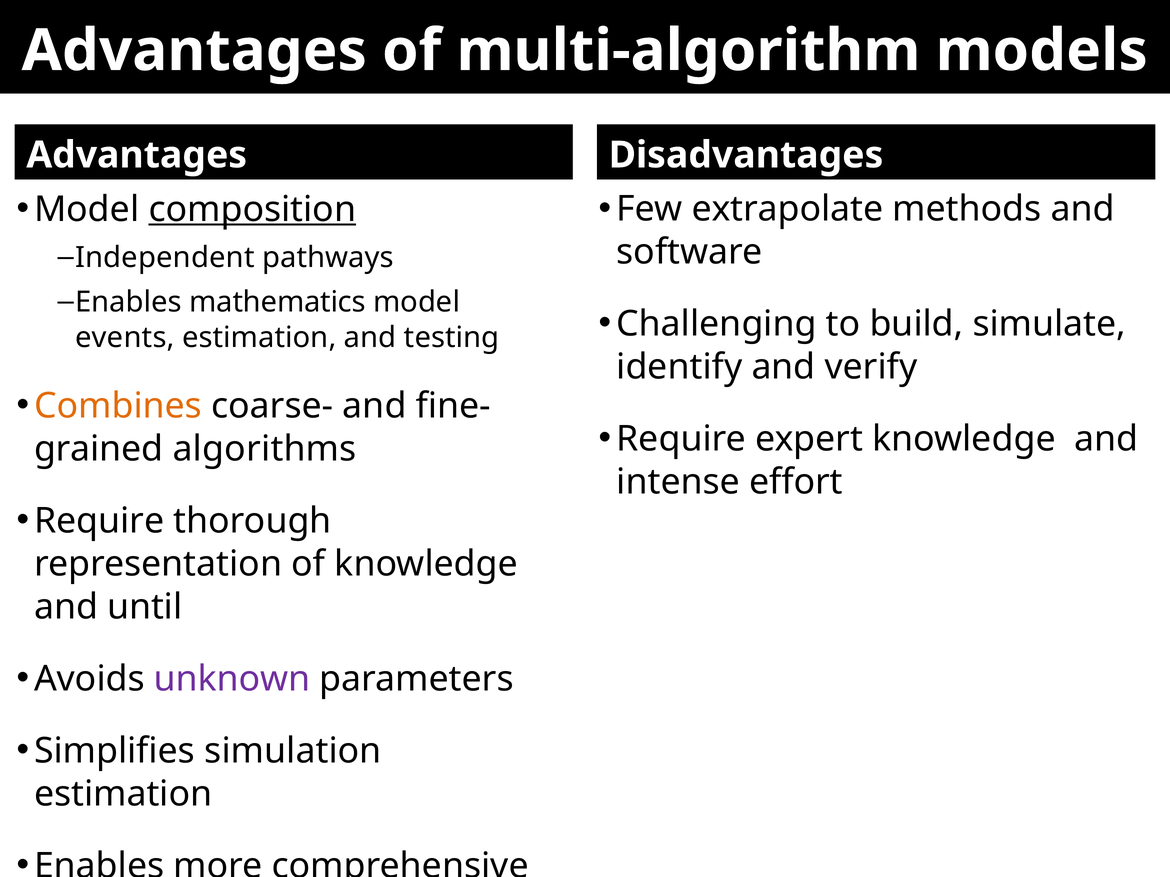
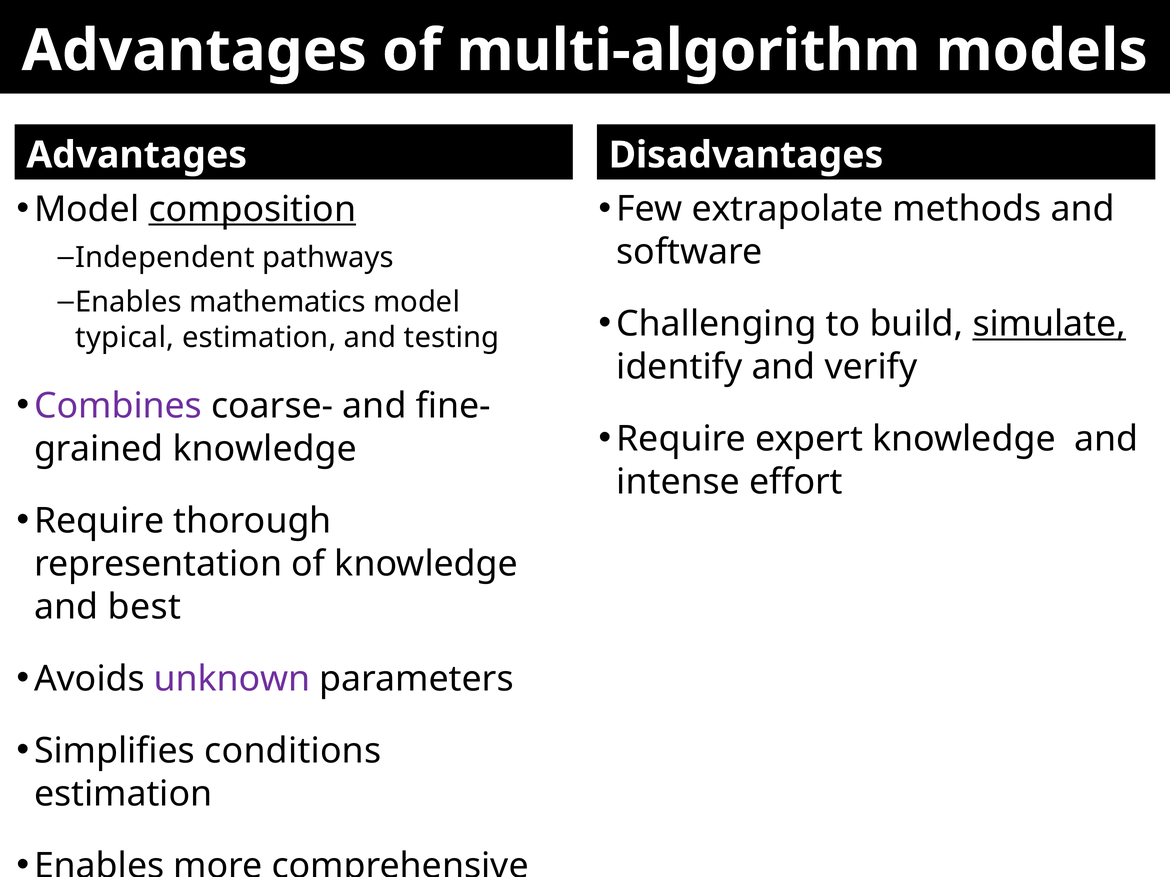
simulate underline: none -> present (1049, 324)
events: events -> typical (125, 338)
Combines colour: orange -> purple (118, 406)
algorithms: algorithms -> knowledge (265, 449)
until: until -> best (145, 607)
simulation: simulation -> conditions (293, 751)
